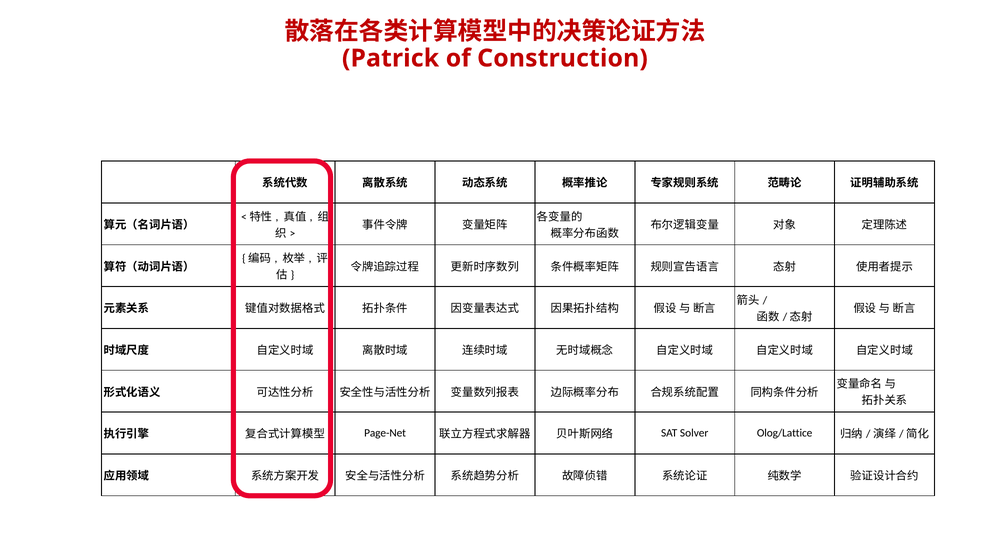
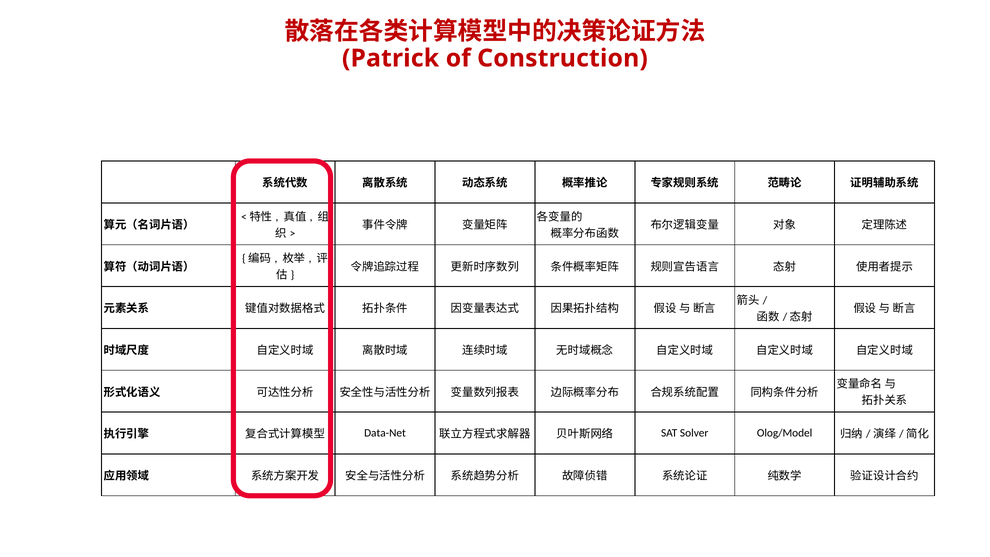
Page-Net: Page-Net -> Data-Net (385, 433)
Olog/Lattice: Olog/Lattice -> Olog/Model (785, 433)
